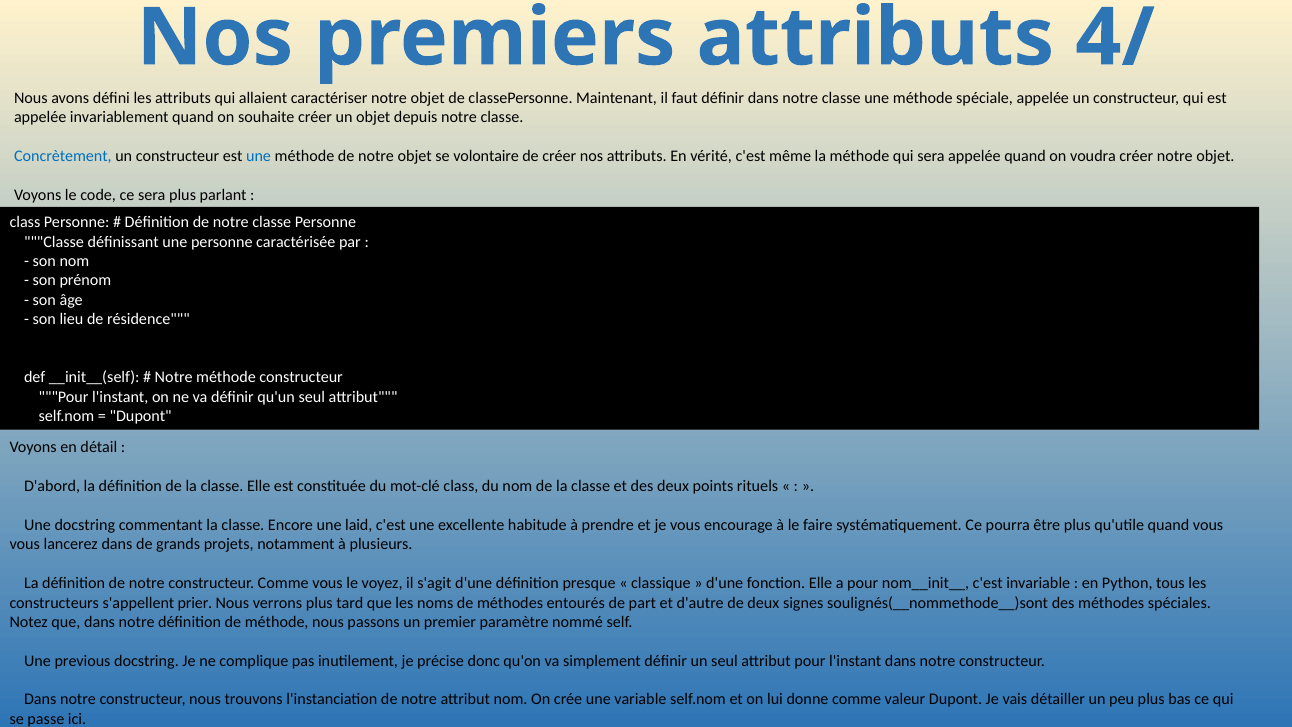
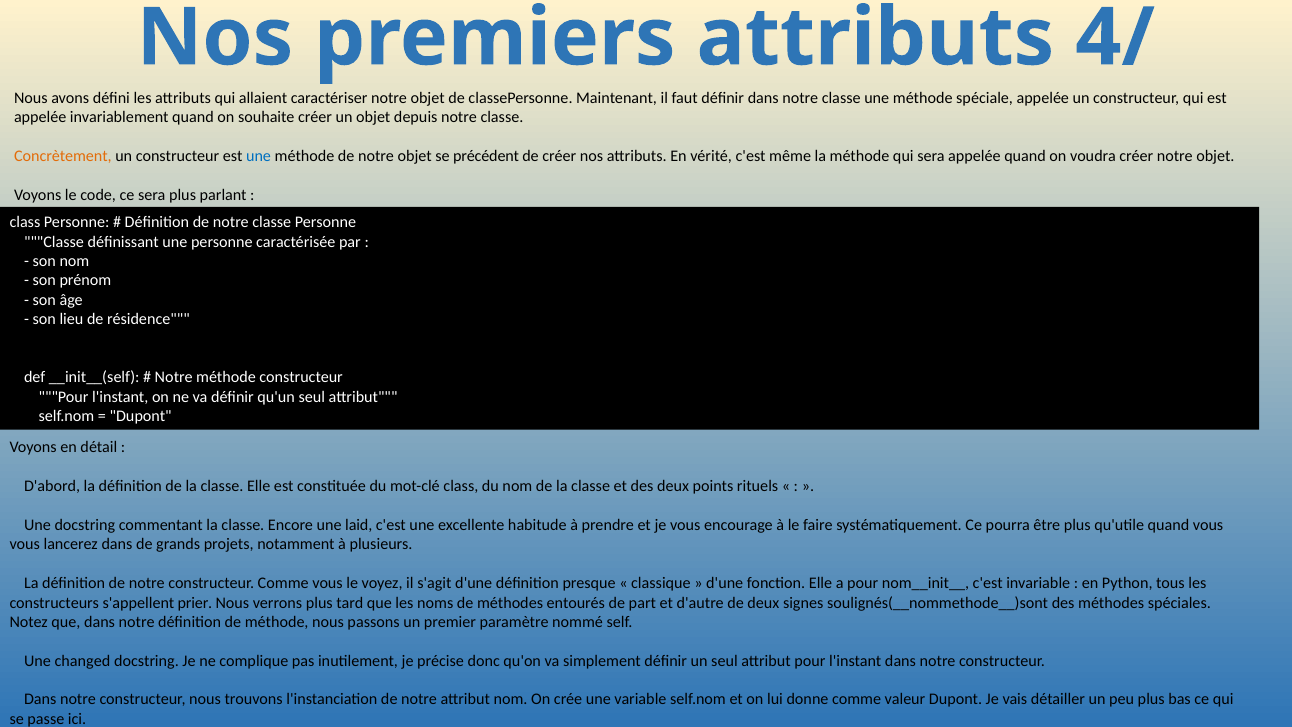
Concrètement colour: blue -> orange (63, 156)
volontaire: volontaire -> précédent (486, 156)
previous: previous -> changed (82, 661)
